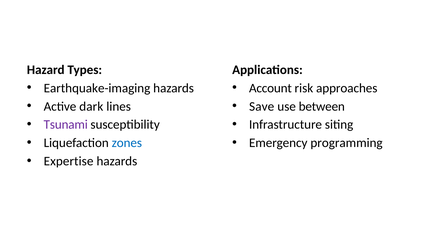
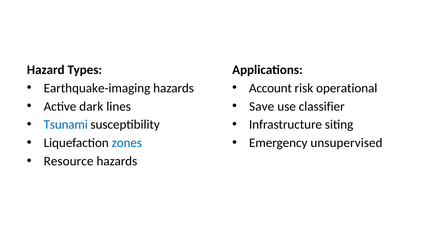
approaches: approaches -> operational (347, 88)
between: between -> classifier (322, 106)
Tsunami colour: purple -> blue (66, 125)
programming: programming -> unsupervised (346, 143)
Expertise: Expertise -> Resource (69, 161)
